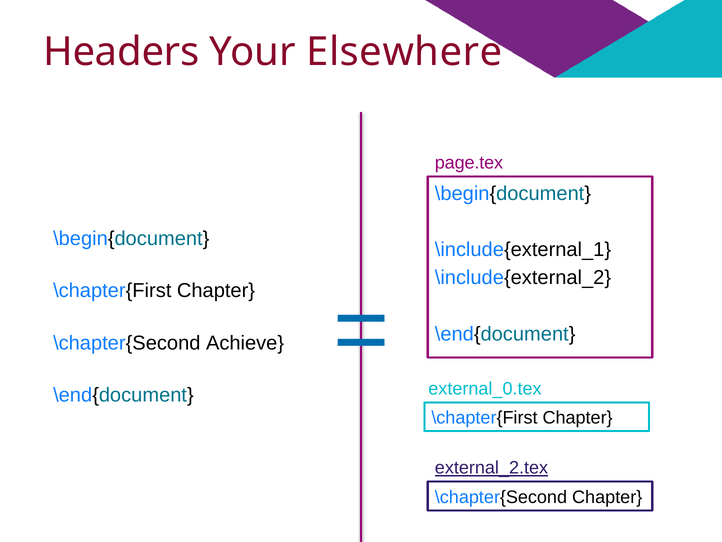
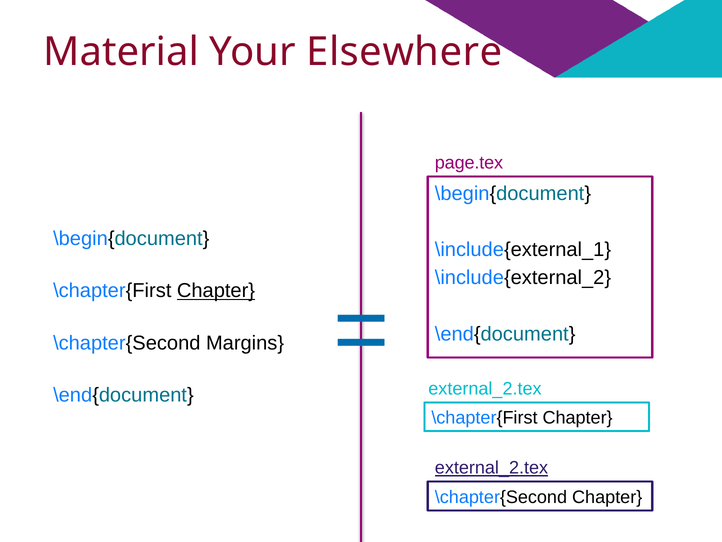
Headers: Headers -> Material (121, 52)
Chapter underline: none -> present (216, 291)
Achieve: Achieve -> Margins (245, 343)
external_0.tex: external_0.tex -> external_2.tex (485, 388)
